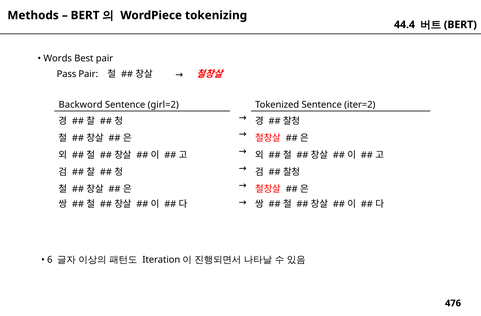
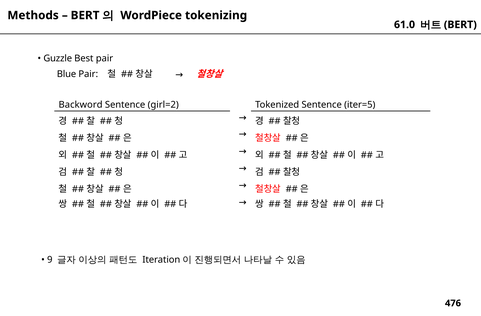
44.4: 44.4 -> 61.0 (405, 25)
Words: Words -> Guzzle (58, 58)
Pass: Pass -> Blue (67, 74)
iter=2: iter=2 -> iter=5 (360, 105)
6: 6 -> 9 (50, 260)
